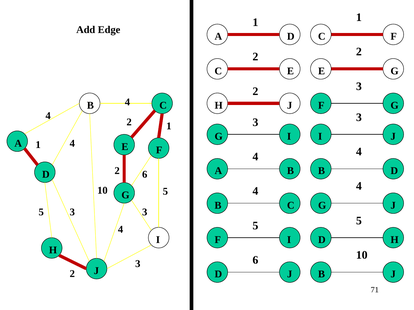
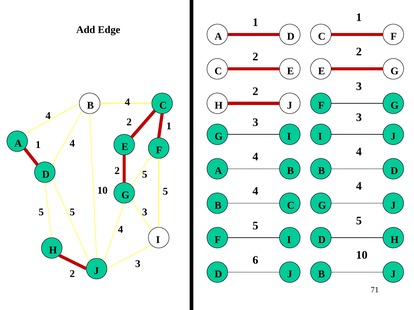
6: 6 -> 5 (145, 175)
3: 3 -> 5 (72, 213)
